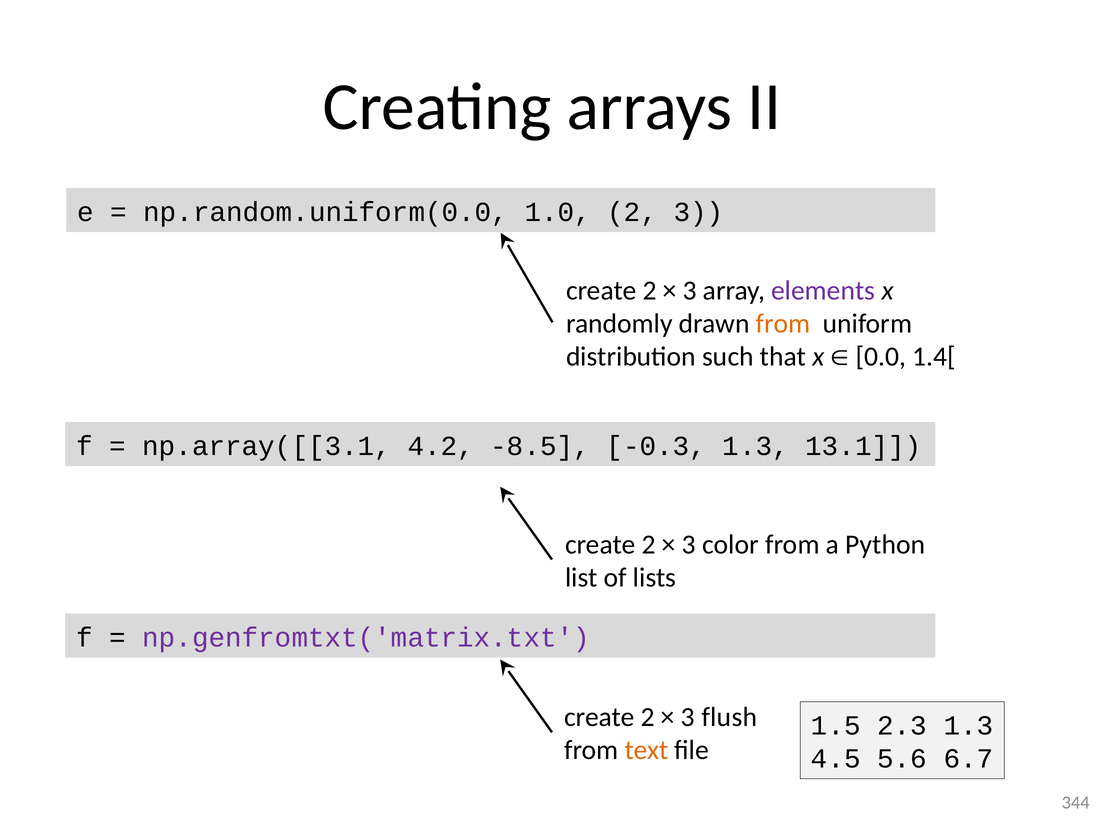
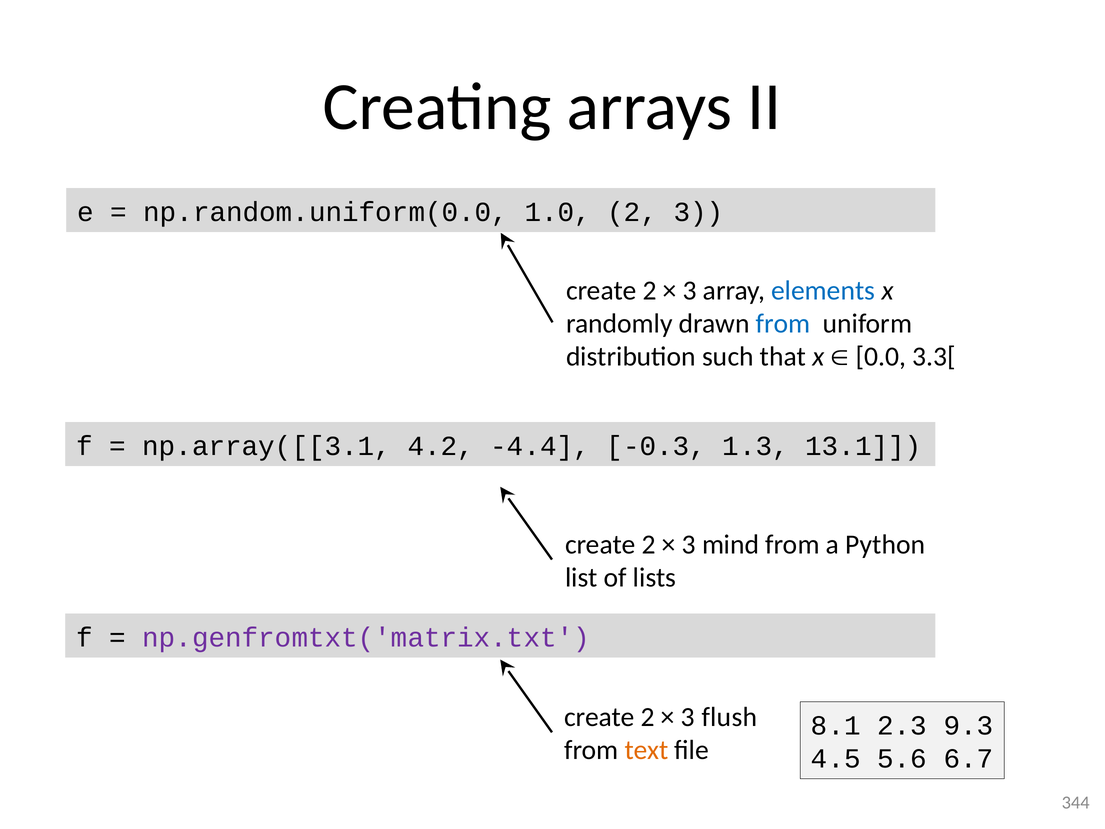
elements colour: purple -> blue (823, 290)
from colour: orange -> blue (783, 324)
1.4[: 1.4[ -> 3.3[ (934, 357)
-8.5: -8.5 -> -4.4 (540, 446)
color: color -> mind (731, 544)
1.5: 1.5 -> 8.1 (836, 725)
2.3 1.3: 1.3 -> 9.3 (968, 725)
